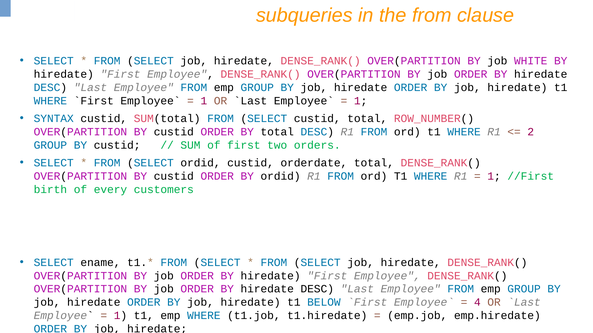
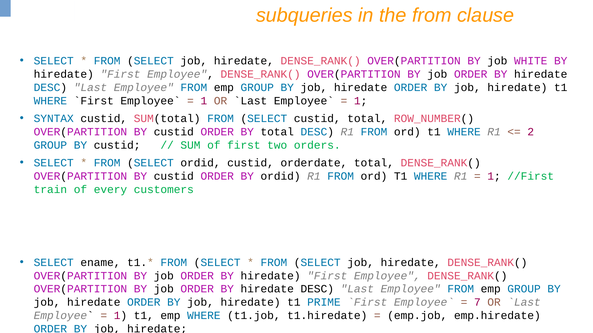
birth: birth -> train (50, 190)
BELOW: BELOW -> PRIME (324, 303)
4: 4 -> 7 (477, 303)
